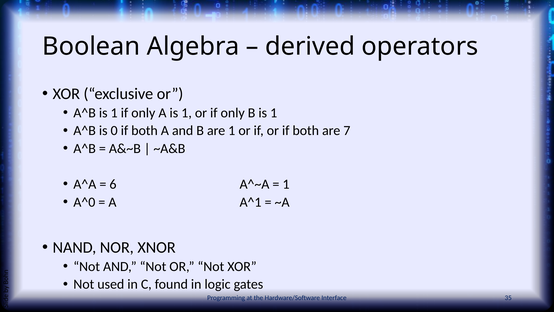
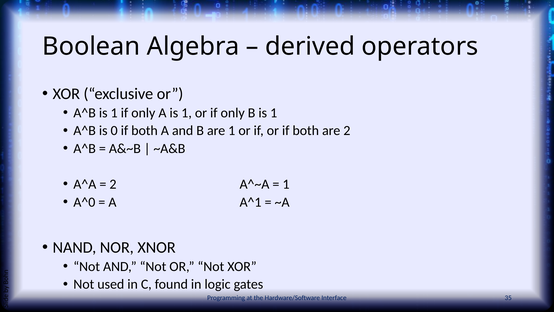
are 7: 7 -> 2 (347, 131)
6: 6 -> 2 (113, 184)
